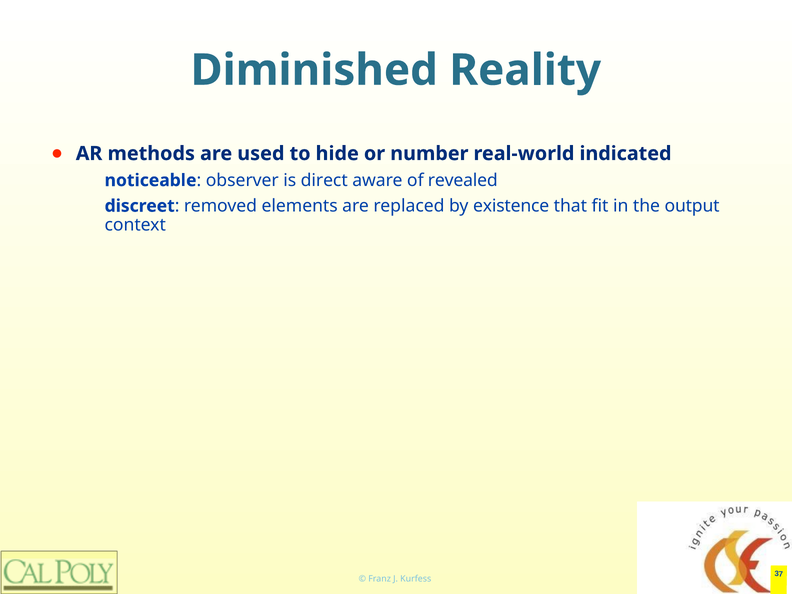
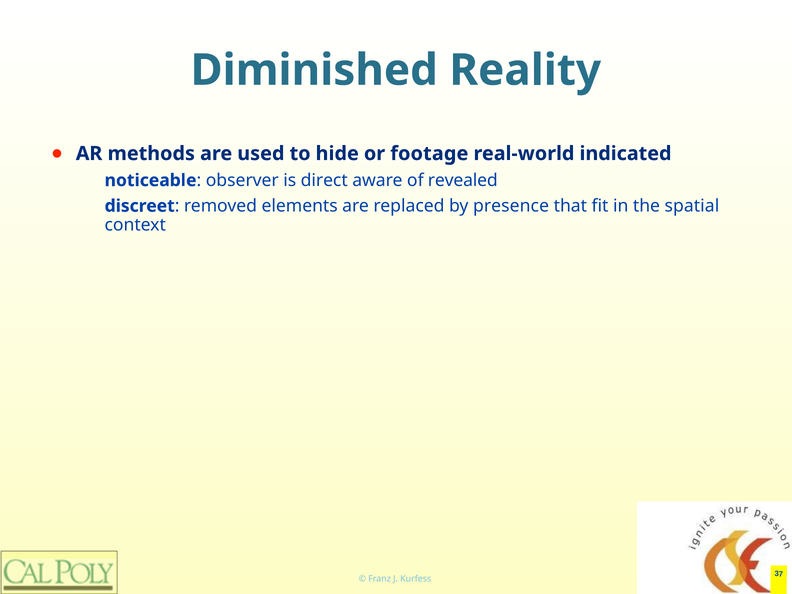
number: number -> footage (429, 154)
existence: existence -> presence (511, 206)
output: output -> spatial (692, 206)
